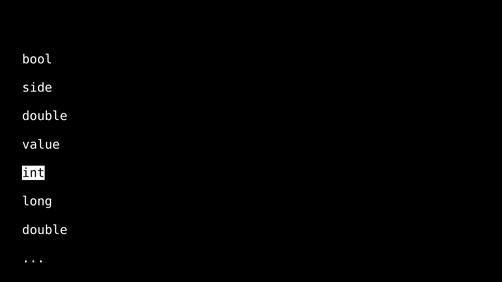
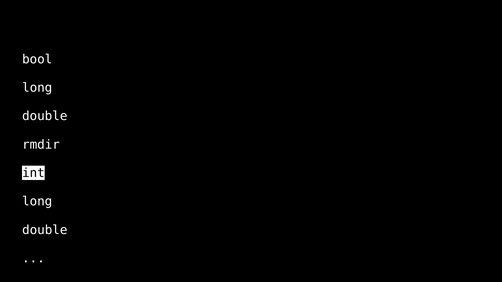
side: side -> long (37, 88)
value: value -> rmdir (41, 145)
